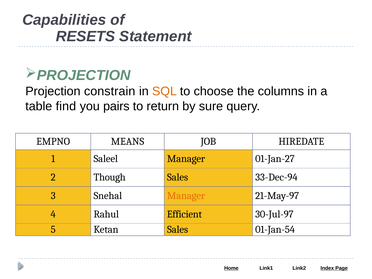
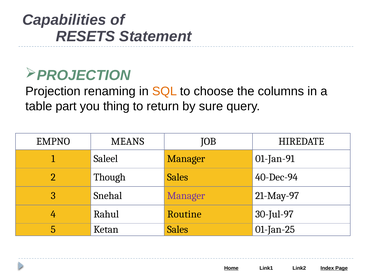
constrain: constrain -> renaming (110, 91)
find: find -> part (66, 106)
pairs: pairs -> thing (116, 106)
01-Jan-27: 01-Jan-27 -> 01-Jan-91 (275, 159)
33-Dec-94: 33-Dec-94 -> 40-Dec-94 (276, 177)
Manager colour: orange -> purple (186, 196)
Efficient: Efficient -> Routine (184, 214)
01-Jan-54: 01-Jan-54 -> 01-Jan-25 (275, 230)
